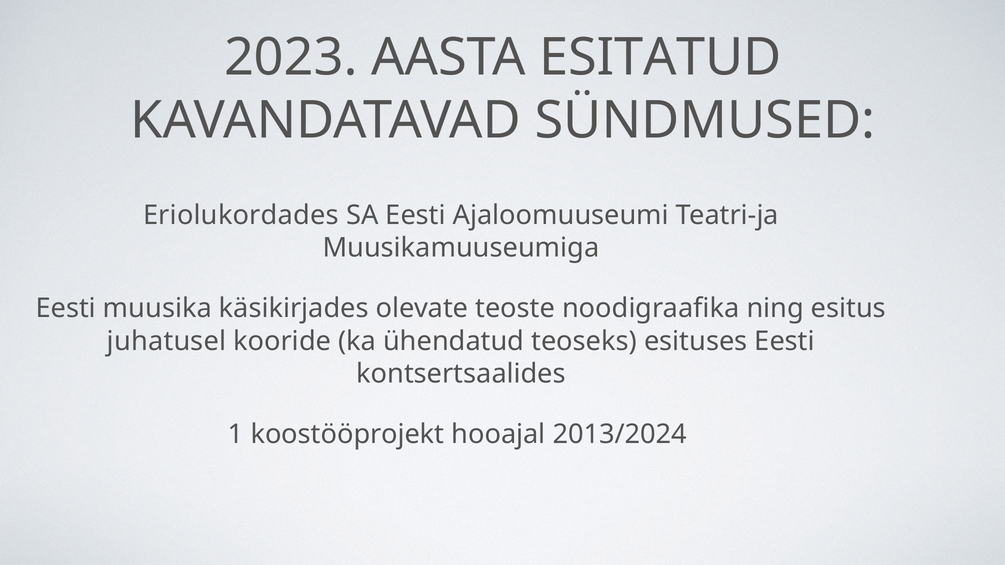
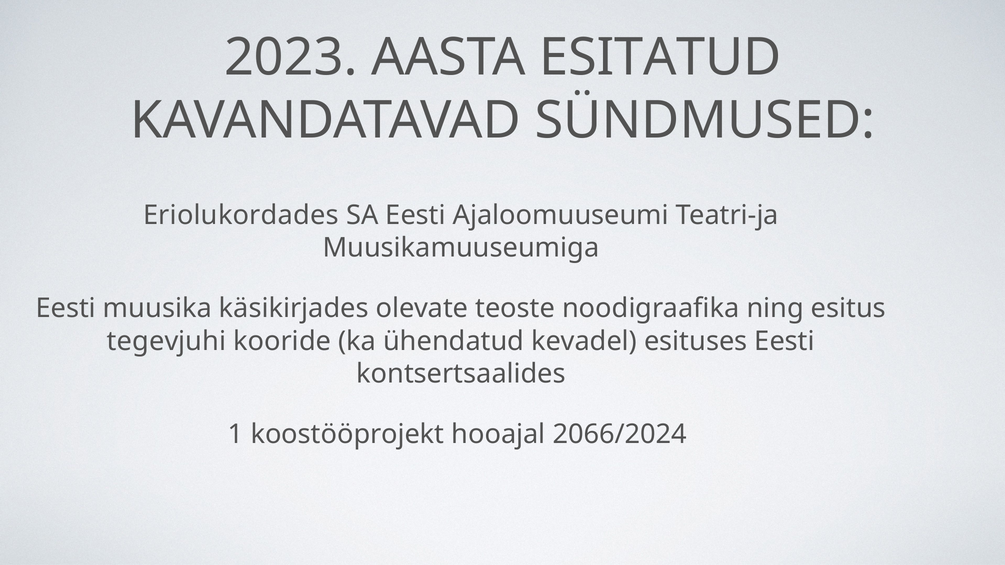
juhatusel: juhatusel -> tegevjuhi (167, 341)
teoseks: teoseks -> kevadel (584, 341)
2013/2024: 2013/2024 -> 2066/2024 (620, 434)
